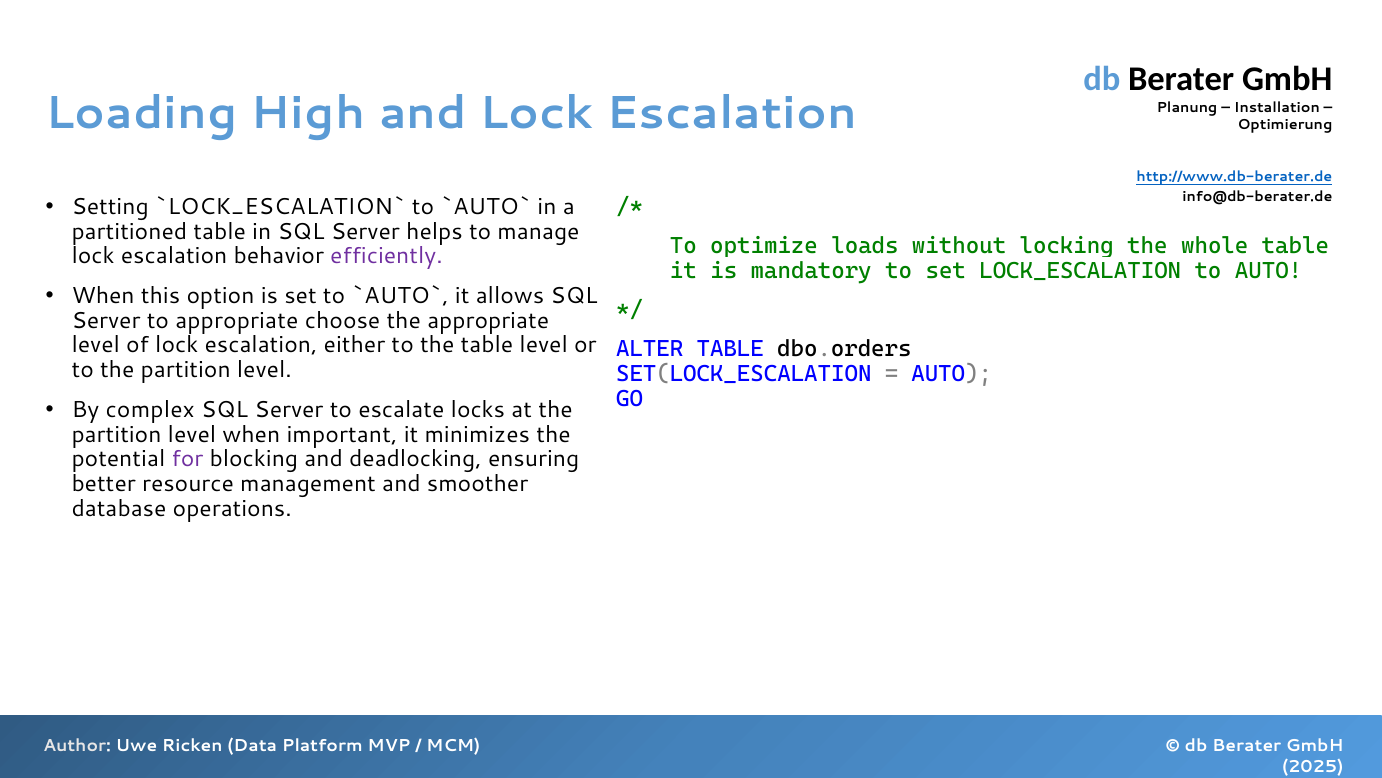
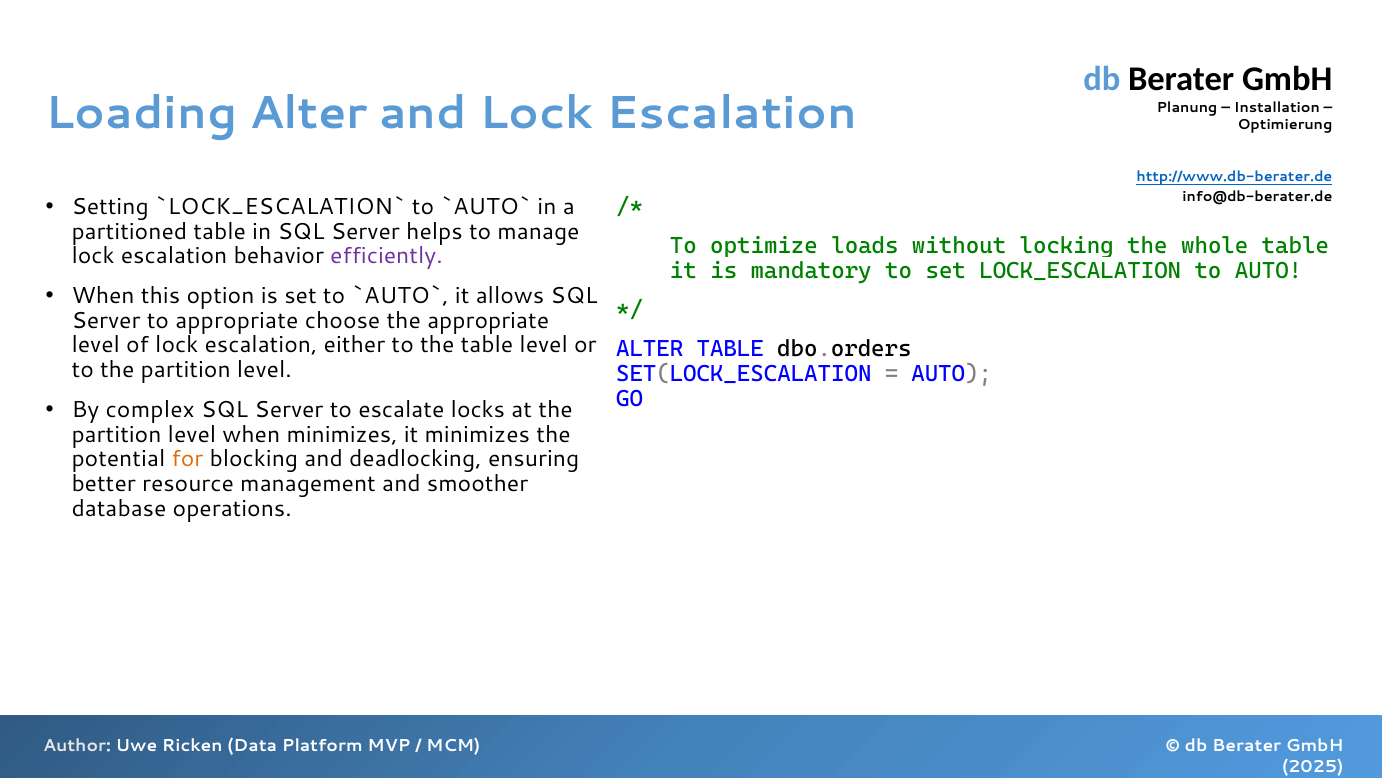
Loading High: High -> Alter (308, 113)
when important: important -> minimizes (342, 434)
for colour: purple -> orange (188, 459)
